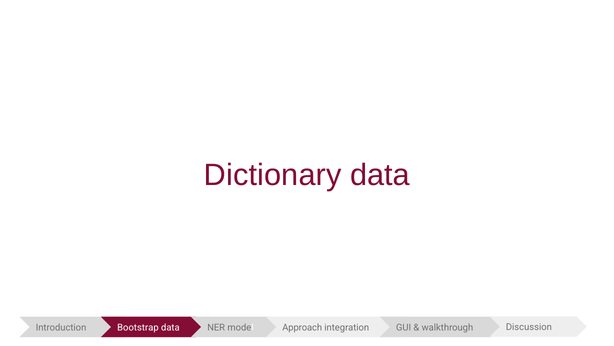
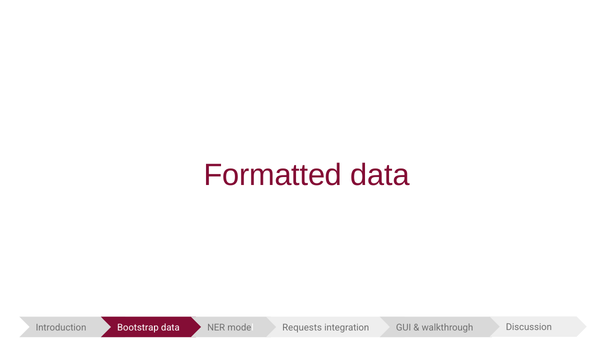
Dictionary: Dictionary -> Formatted (273, 175)
Approach: Approach -> Requests (302, 327)
